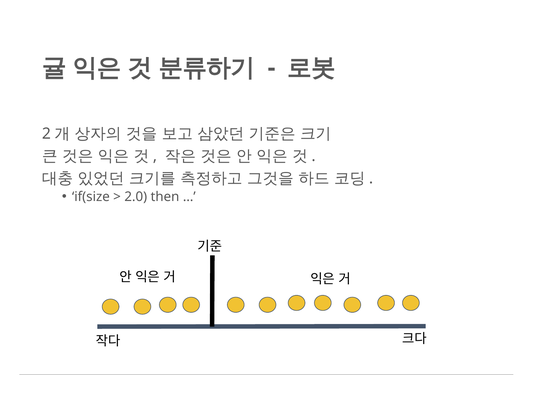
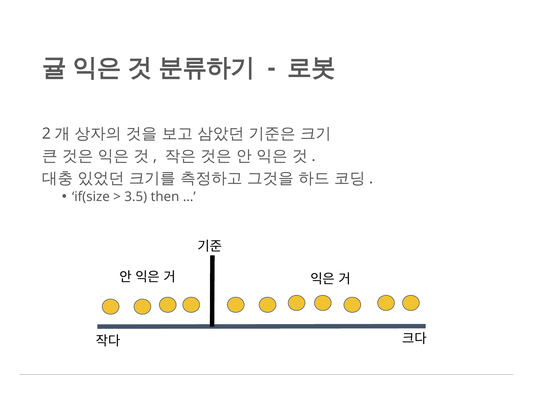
2.0: 2.0 -> 3.5 (136, 197)
